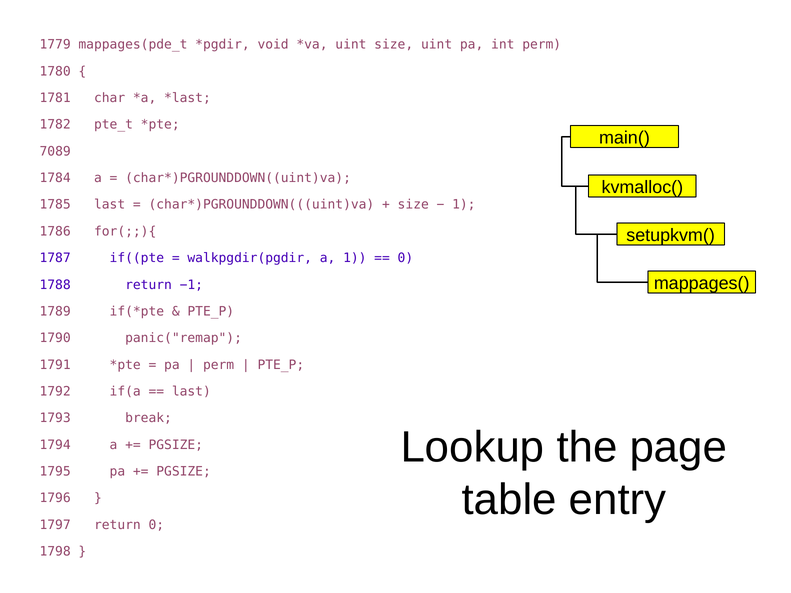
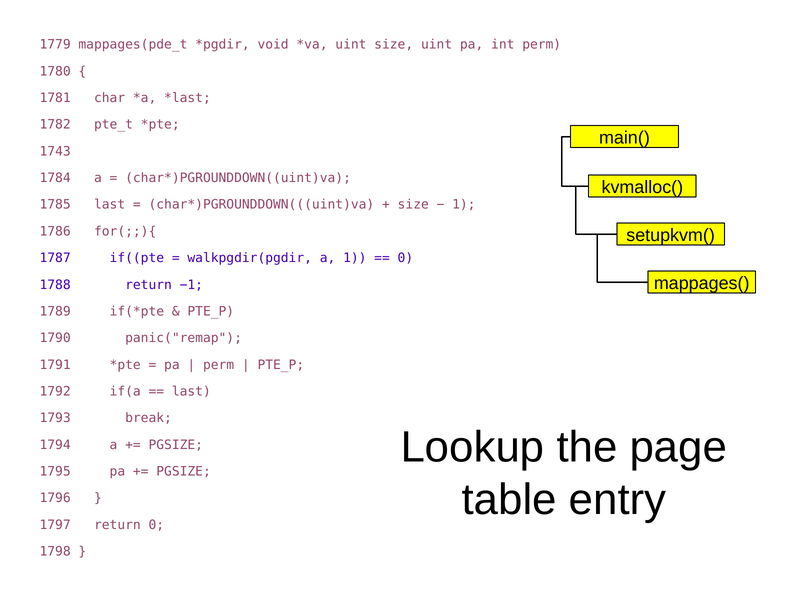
7089: 7089 -> 1743 (55, 151)
